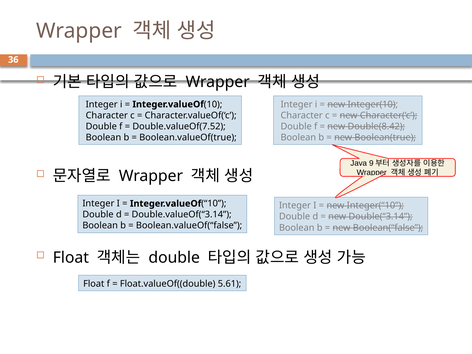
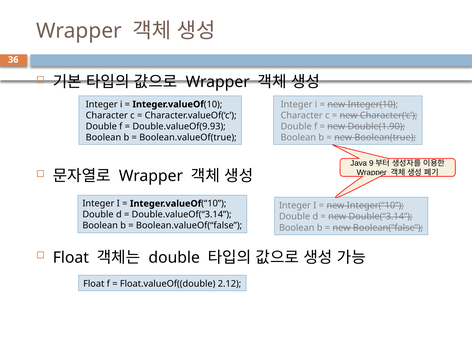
Double.valueOf(7.52: Double.valueOf(7.52 -> Double.valueOf(9.93 (179, 126)
Double(8.42: Double(8.42 -> Double(1.90 (376, 126)
5.61: 5.61 -> 2.12 (230, 284)
